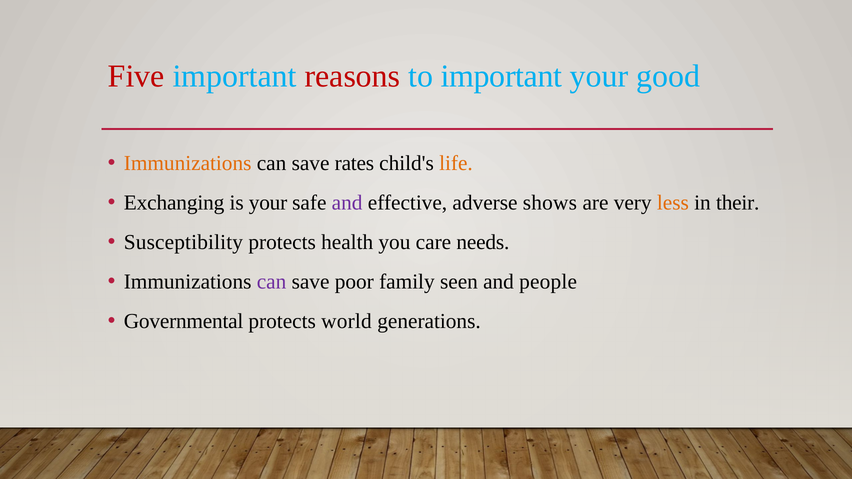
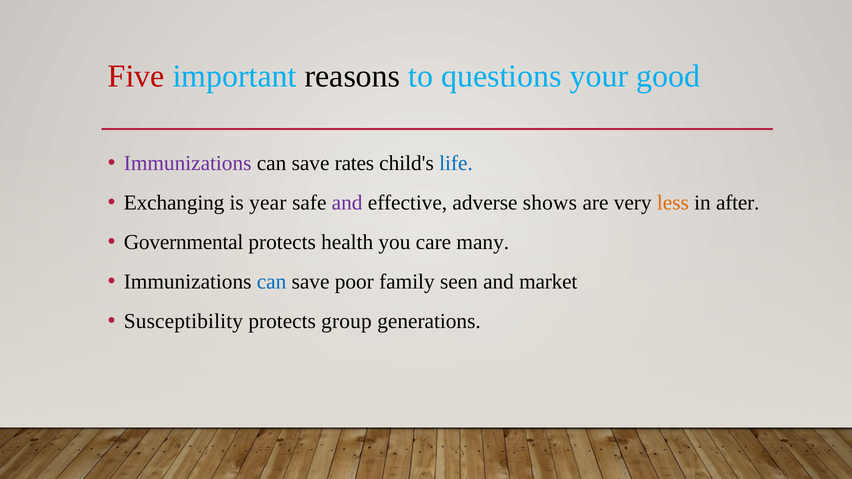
reasons colour: red -> black (352, 76)
to important: important -> questions (501, 76)
Immunizations colour: orange -> purple (188, 163)
life colour: orange -> blue (456, 163)
is your: your -> year (268, 203)
their: their -> after (738, 203)
Susceptibility: Susceptibility -> Governmental (184, 243)
needs: needs -> many (483, 243)
can colour: purple -> blue (272, 282)
people: people -> market (548, 282)
Governmental: Governmental -> Susceptibility (183, 322)
world: world -> group (346, 322)
